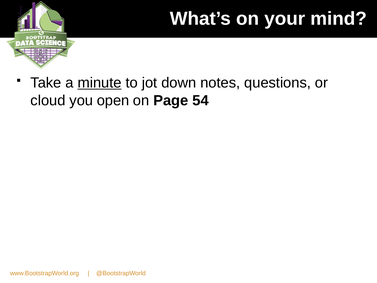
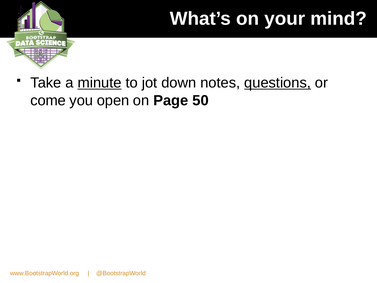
questions underline: none -> present (278, 83)
cloud: cloud -> come (48, 100)
54: 54 -> 50 (201, 100)
